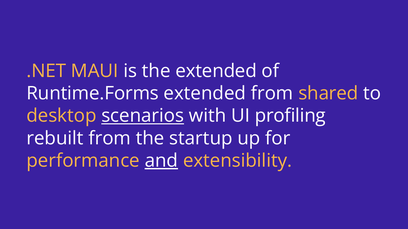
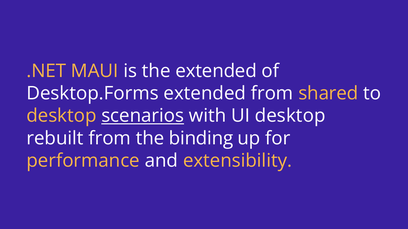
Runtime.Forms: Runtime.Forms -> Desktop.Forms (93, 94)
UI profiling: profiling -> desktop (290, 116)
startup: startup -> binding (201, 139)
and underline: present -> none (161, 161)
